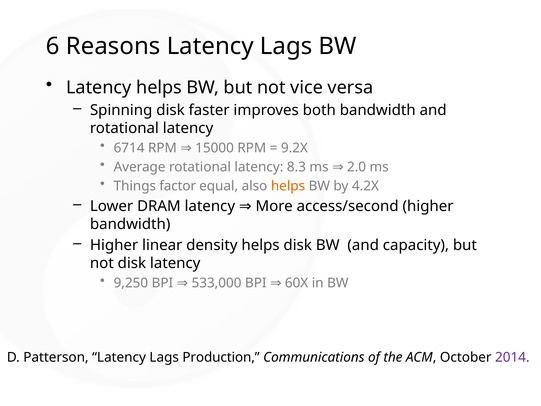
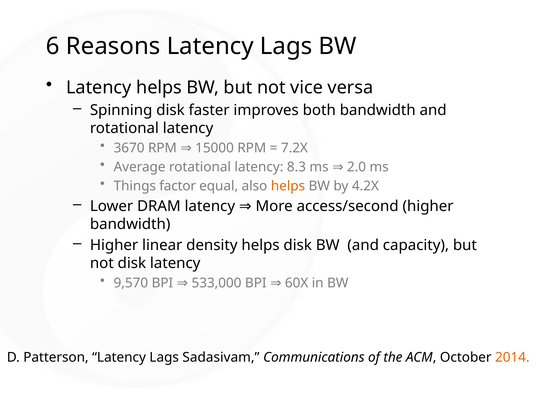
6714: 6714 -> 3670 (129, 148)
9.2X: 9.2X -> 7.2X (294, 148)
9,250: 9,250 -> 9,570 (131, 283)
Production: Production -> Sadasivam (221, 357)
2014 colour: purple -> orange (512, 357)
